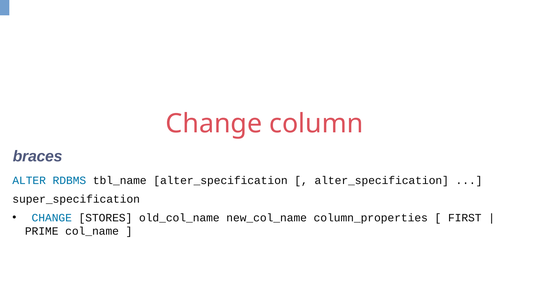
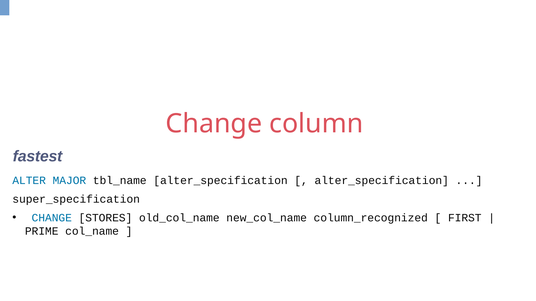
braces: braces -> fastest (38, 156)
RDBMS: RDBMS -> MAJOR (69, 181)
column_properties: column_properties -> column_recognized (371, 218)
